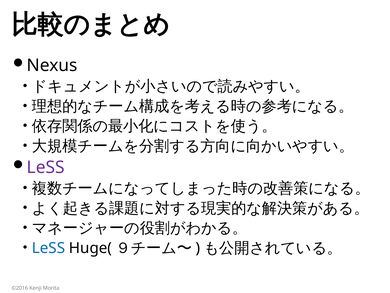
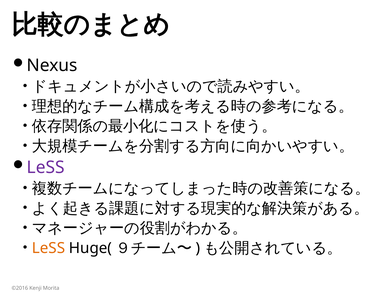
LeSS colour: blue -> orange (49, 248)
